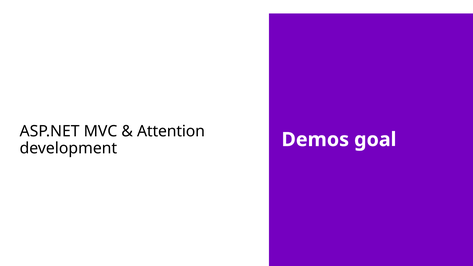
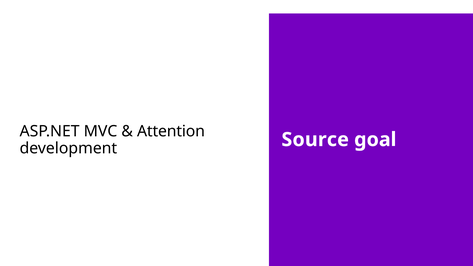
Demos: Demos -> Source (315, 140)
